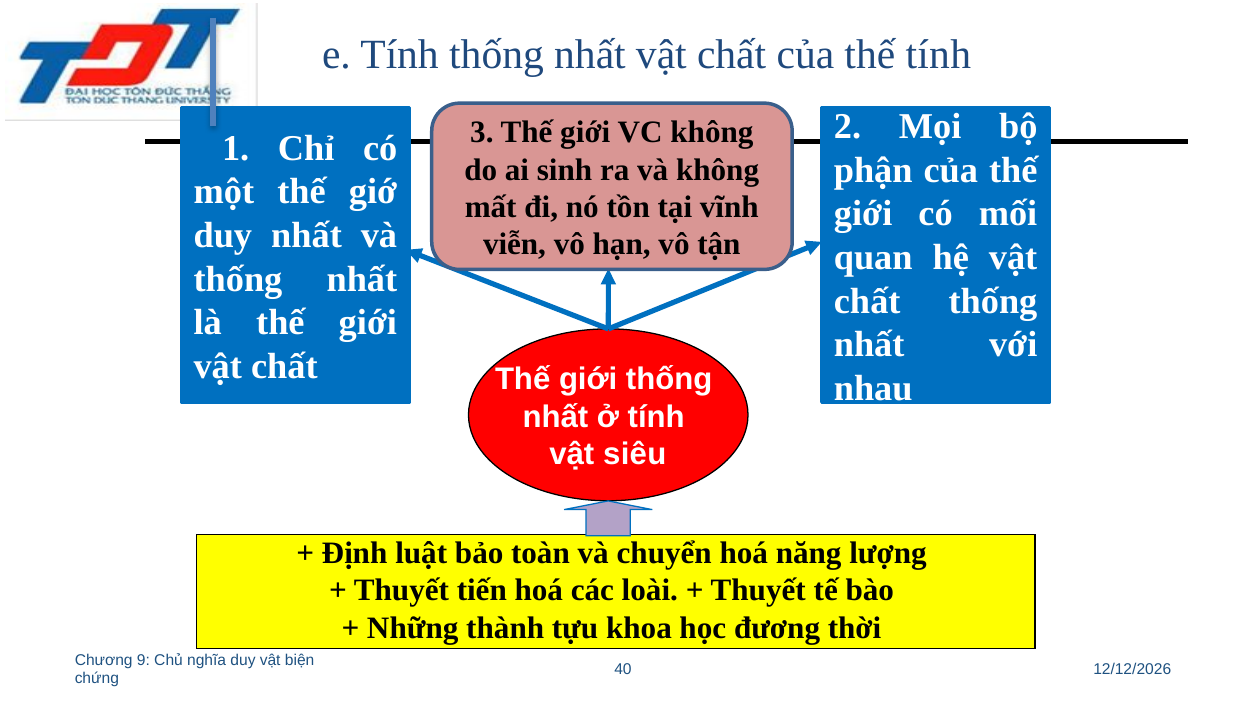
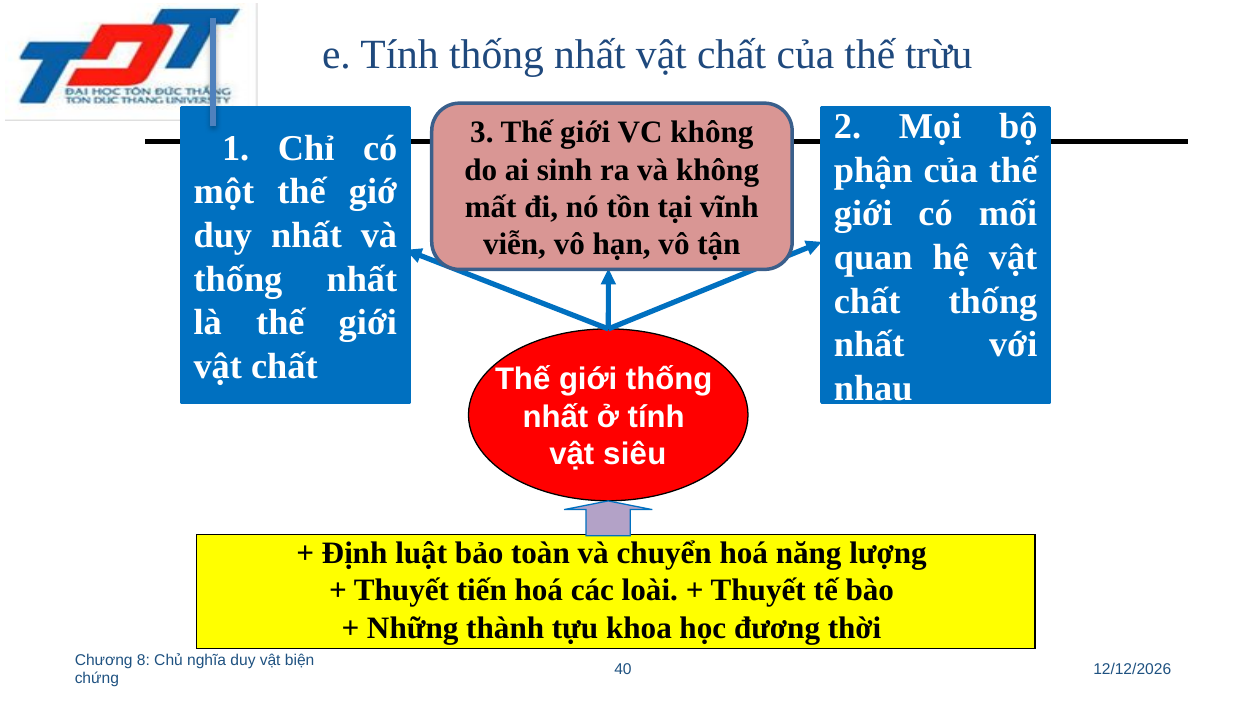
thế tính: tính -> trừu (939, 54)
9: 9 -> 8 (143, 660)
